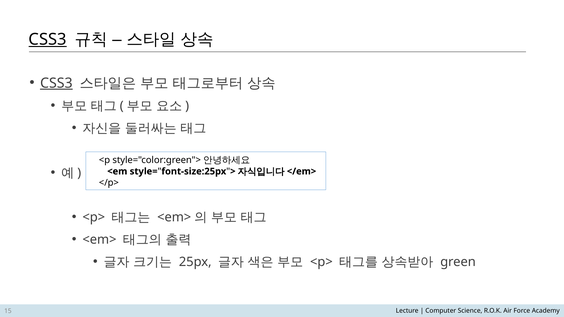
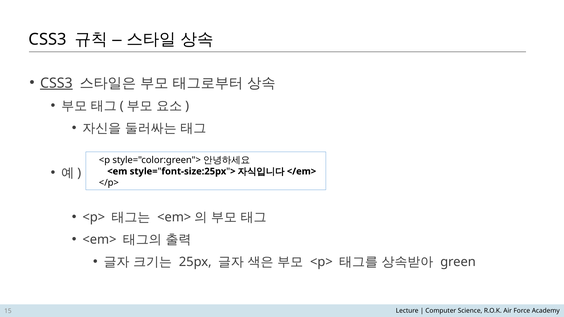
CSS3 underline: present -> none (48, 40)
